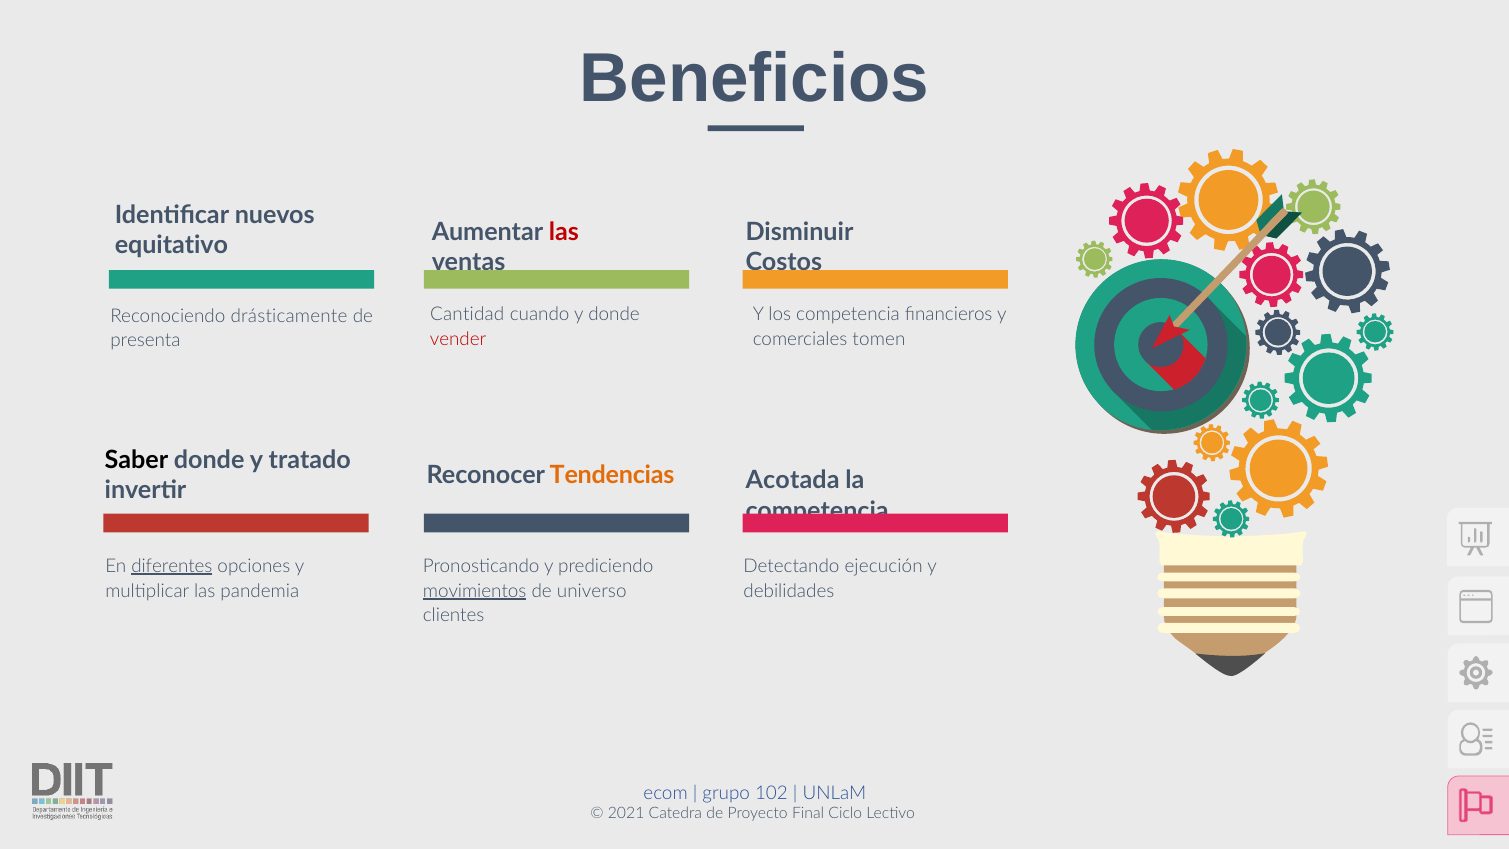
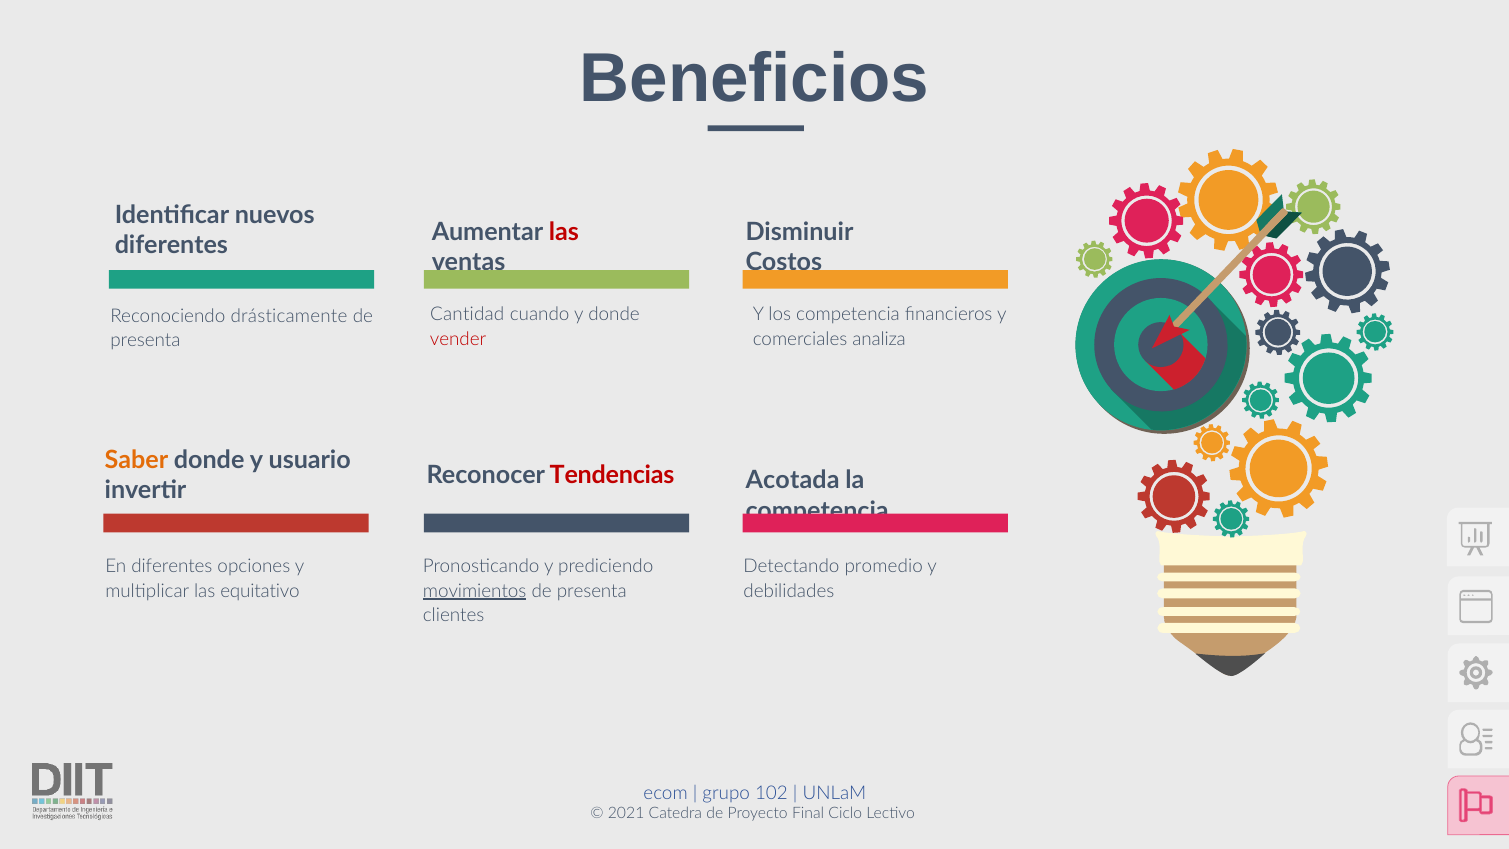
equitativo: equitativo -> diferentes (171, 245)
tomen: tomen -> analiza (879, 340)
Saber colour: black -> orange (136, 460)
tratado: tratado -> usuario (310, 460)
Tendencias colour: orange -> red (612, 476)
diferentes underline: present -> none (172, 566)
ejecución: ejecución -> promedio (884, 566)
pandemia: pandemia -> equitativo (260, 591)
universo: universo -> presenta (592, 591)
